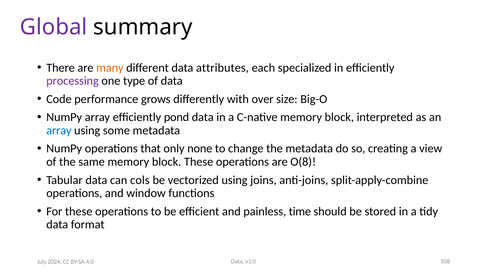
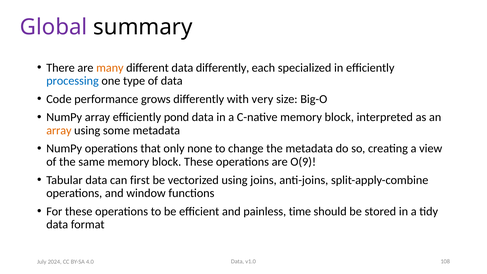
data attributes: attributes -> differently (223, 68)
processing colour: purple -> blue (72, 81)
over: over -> very (262, 99)
array colour: blue -> orange (59, 130)
O(8: O(8 -> O(9 (303, 162)
cols: cols -> first (140, 180)
